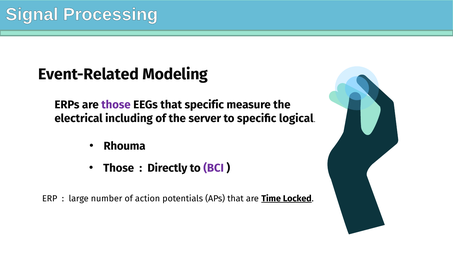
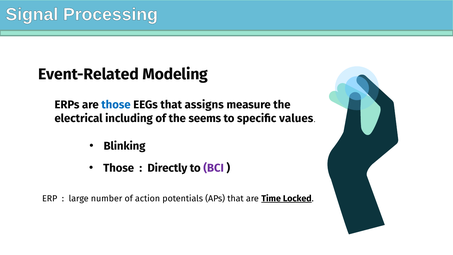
those colour: purple -> blue (116, 105)
that specific: specific -> assigns (204, 105)
server: server -> seems (205, 118)
logical: logical -> values (296, 118)
Rhouma: Rhouma -> Blinking (125, 146)
